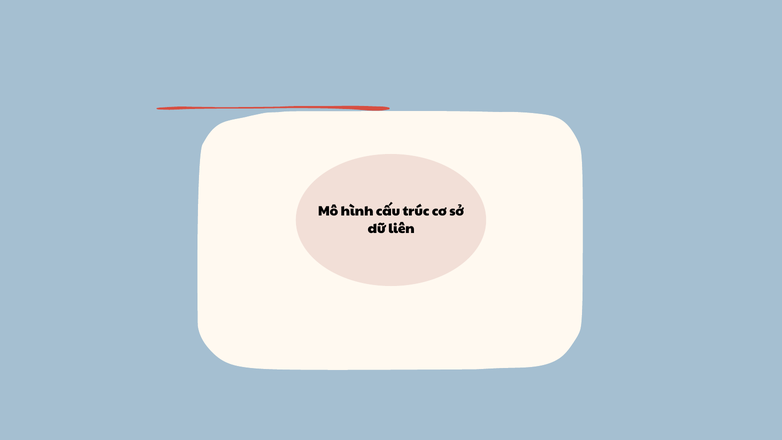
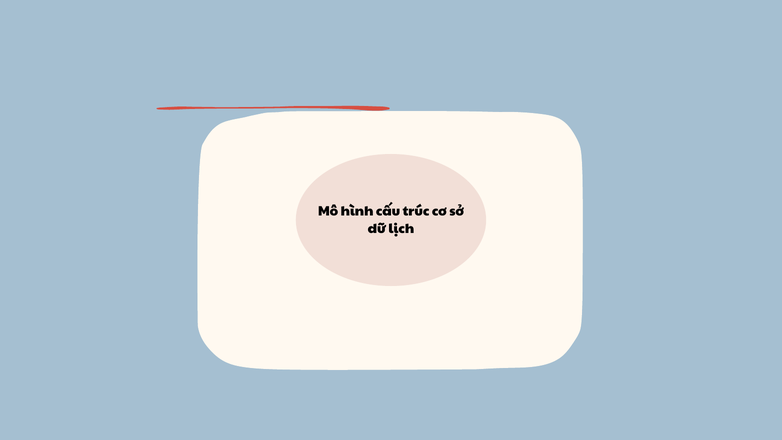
liên: liên -> lịch (401, 229)
